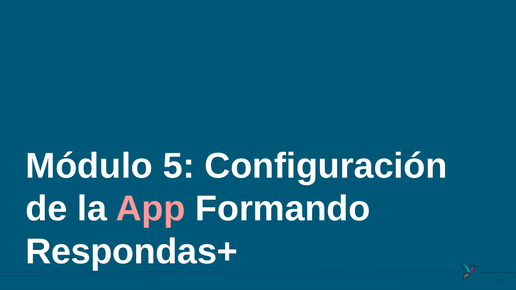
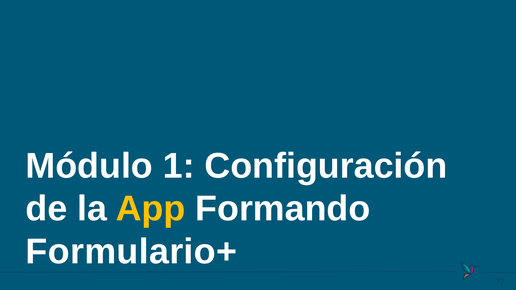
5: 5 -> 1 (179, 166)
App colour: pink -> yellow (151, 209)
Respondas+: Respondas+ -> Formulario+ (131, 252)
